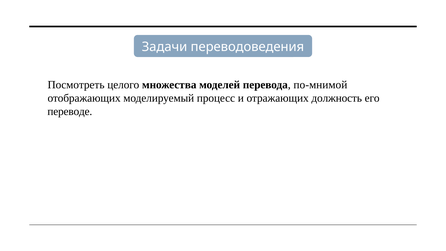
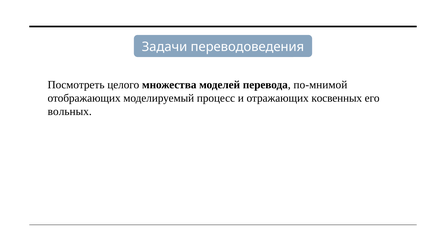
должность: должность -> косвенных (337, 98)
переводе: переводе -> вольных (70, 111)
